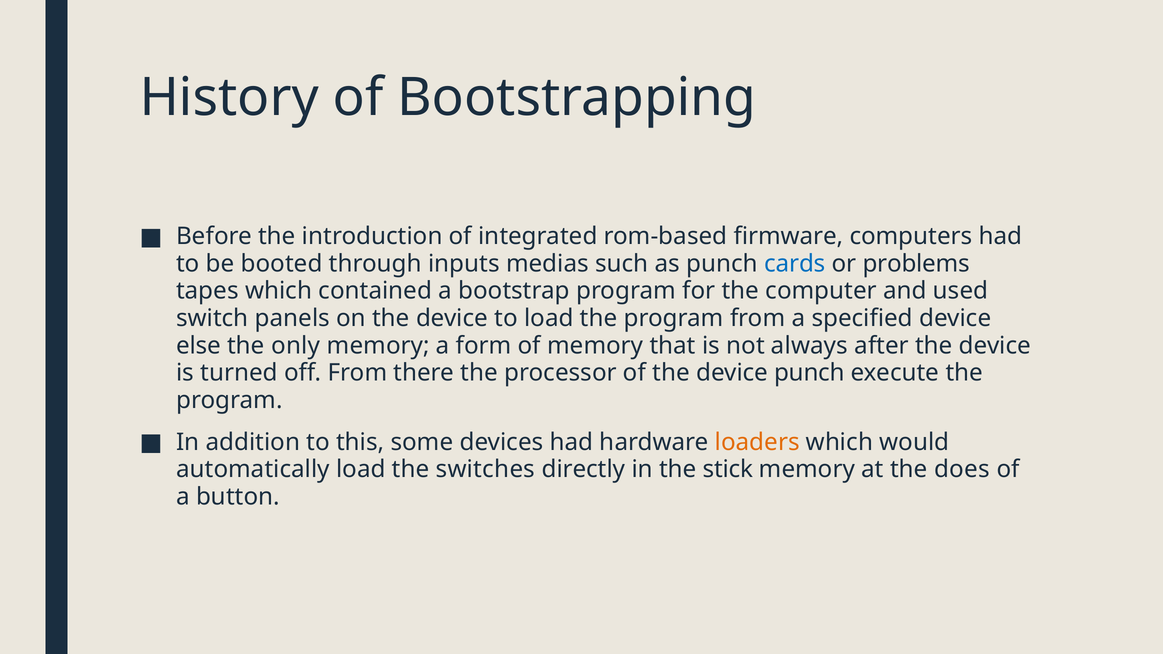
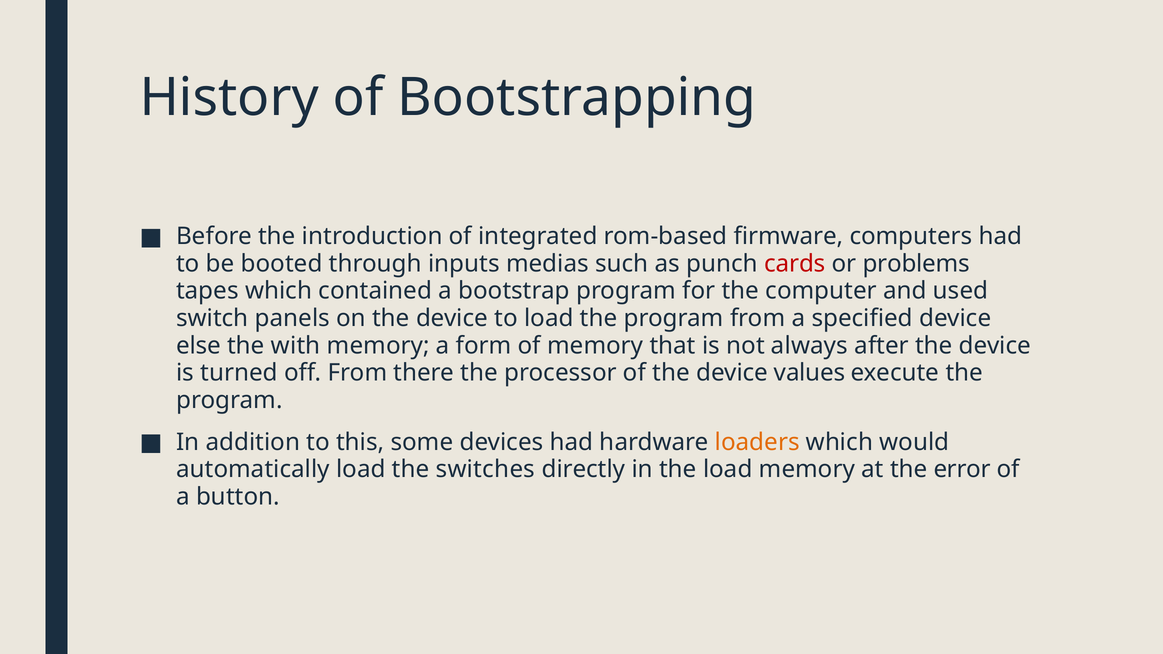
cards colour: blue -> red (795, 264)
only: only -> with (296, 346)
device punch: punch -> values (810, 373)
the stick: stick -> load (728, 470)
does: does -> error (962, 470)
